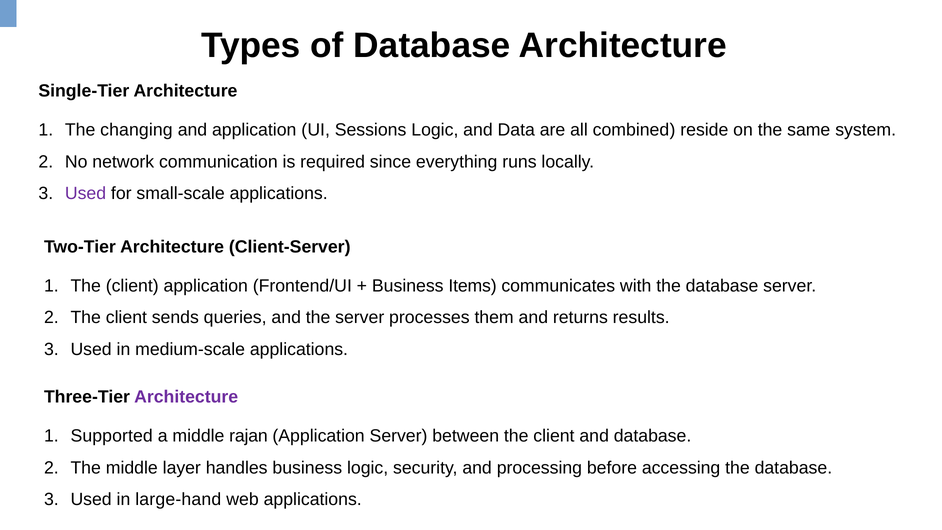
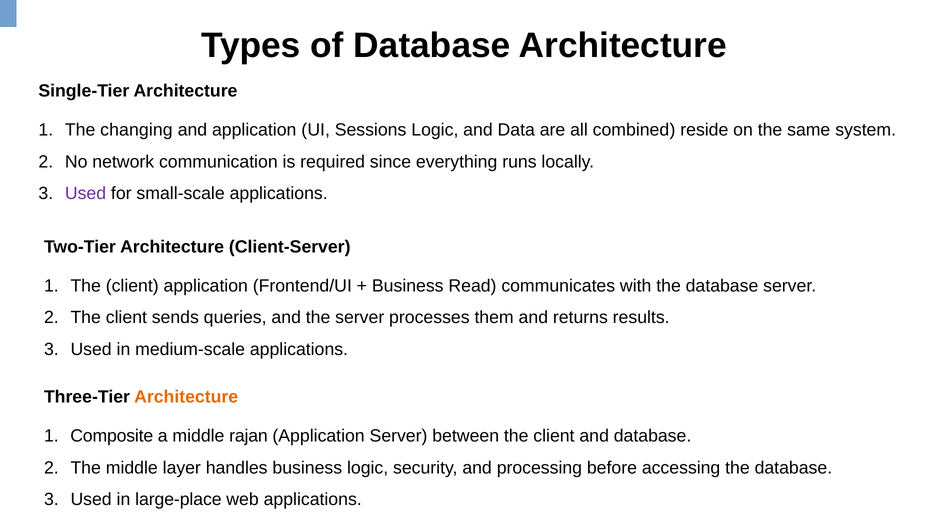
Items: Items -> Read (472, 286)
Architecture colour: purple -> orange (186, 397)
Supported: Supported -> Composite (112, 436)
large-hand: large-hand -> large-place (178, 499)
